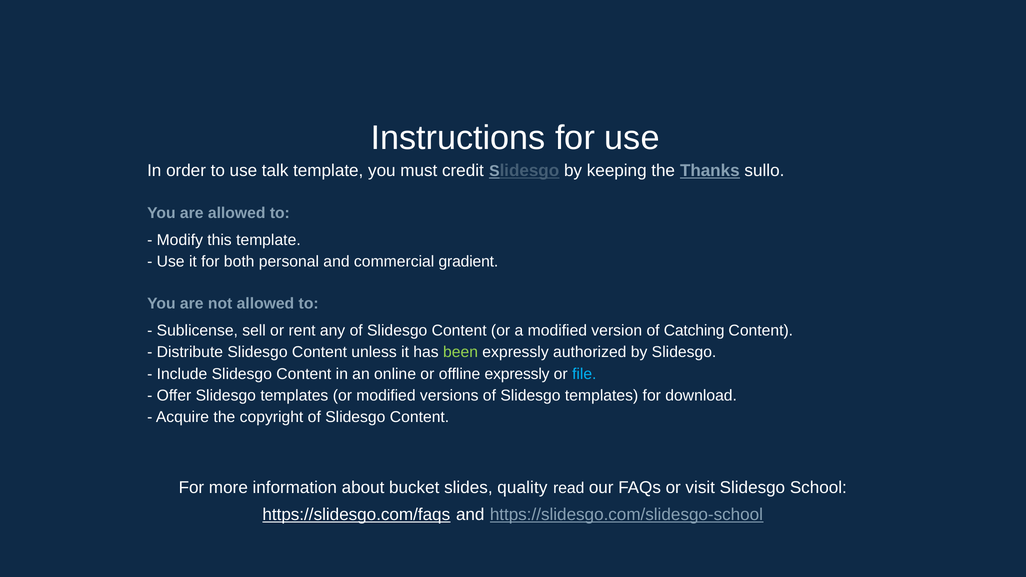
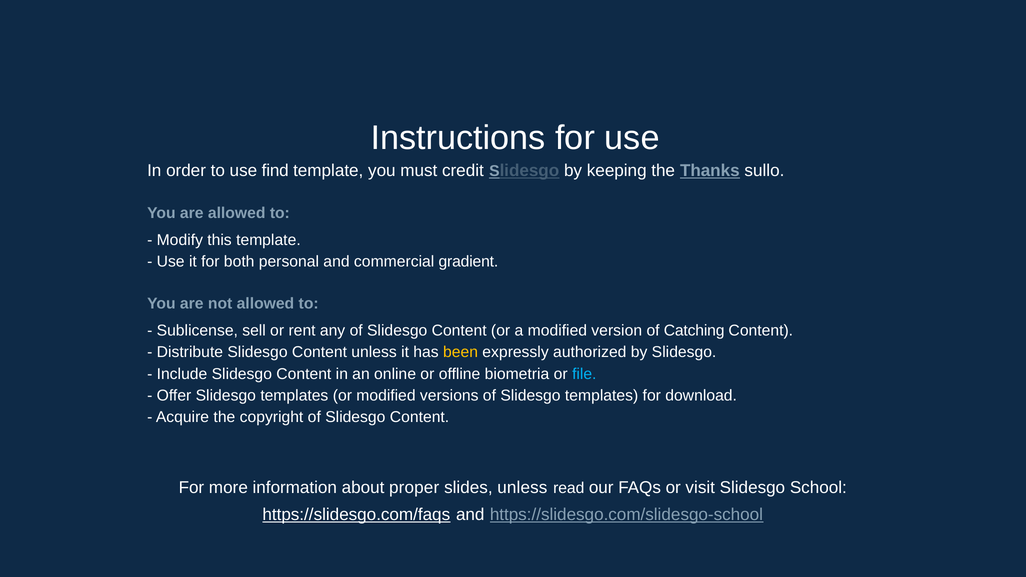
talk: talk -> find (275, 171)
been colour: light green -> yellow (461, 352)
offline expressly: expressly -> biometria (517, 374)
bucket: bucket -> proper (414, 488)
slides quality: quality -> unless (522, 488)
